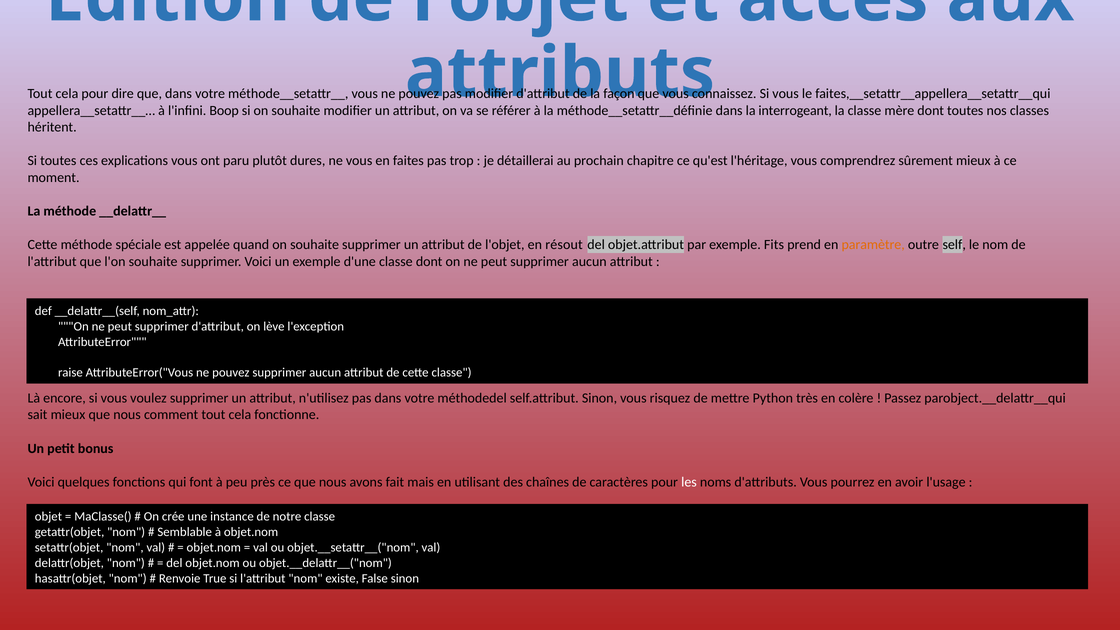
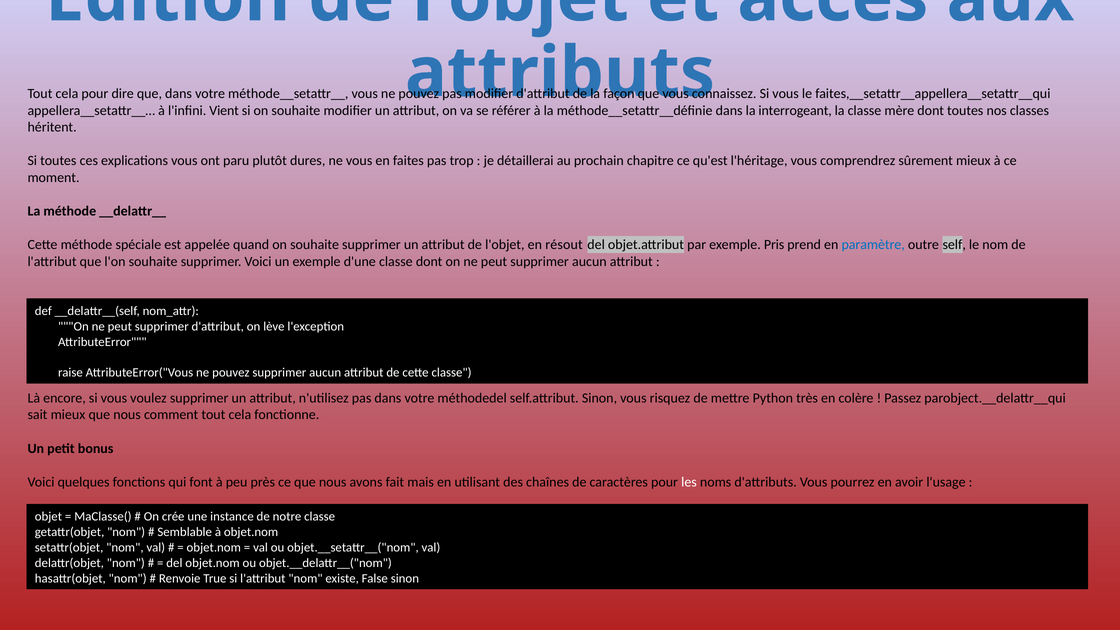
Boop: Boop -> Vient (224, 110)
Fits: Fits -> Pris (774, 245)
paramètre colour: orange -> blue (873, 245)
